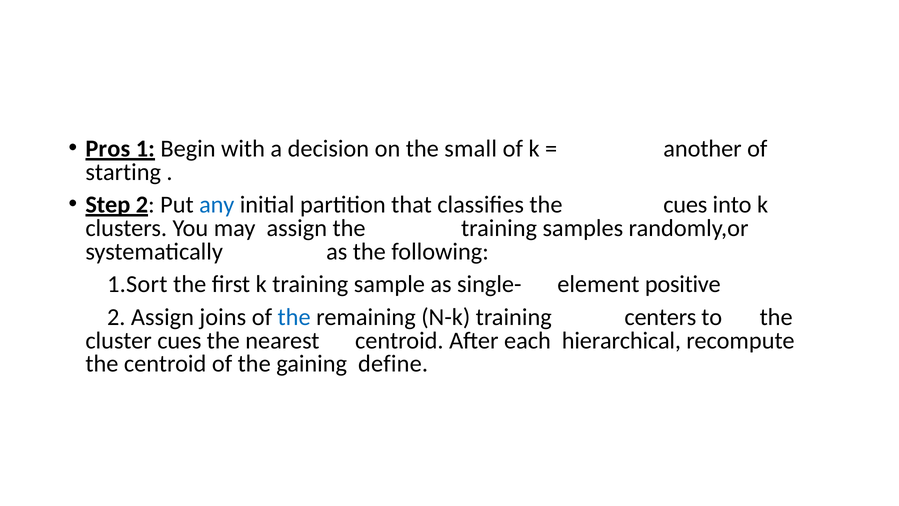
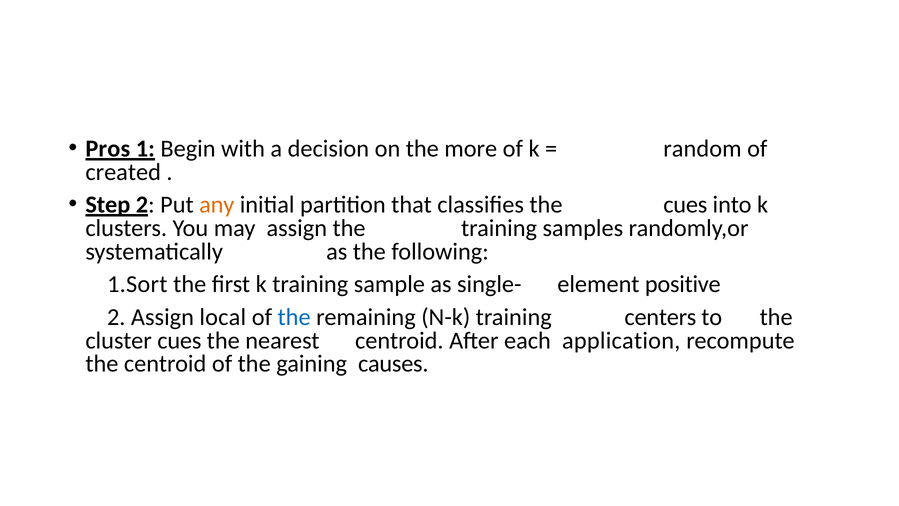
small: small -> more (471, 149)
another: another -> random (702, 149)
starting: starting -> created (123, 172)
any colour: blue -> orange (217, 205)
joins: joins -> local (223, 317)
hierarchical: hierarchical -> application (621, 340)
define: define -> causes (393, 364)
